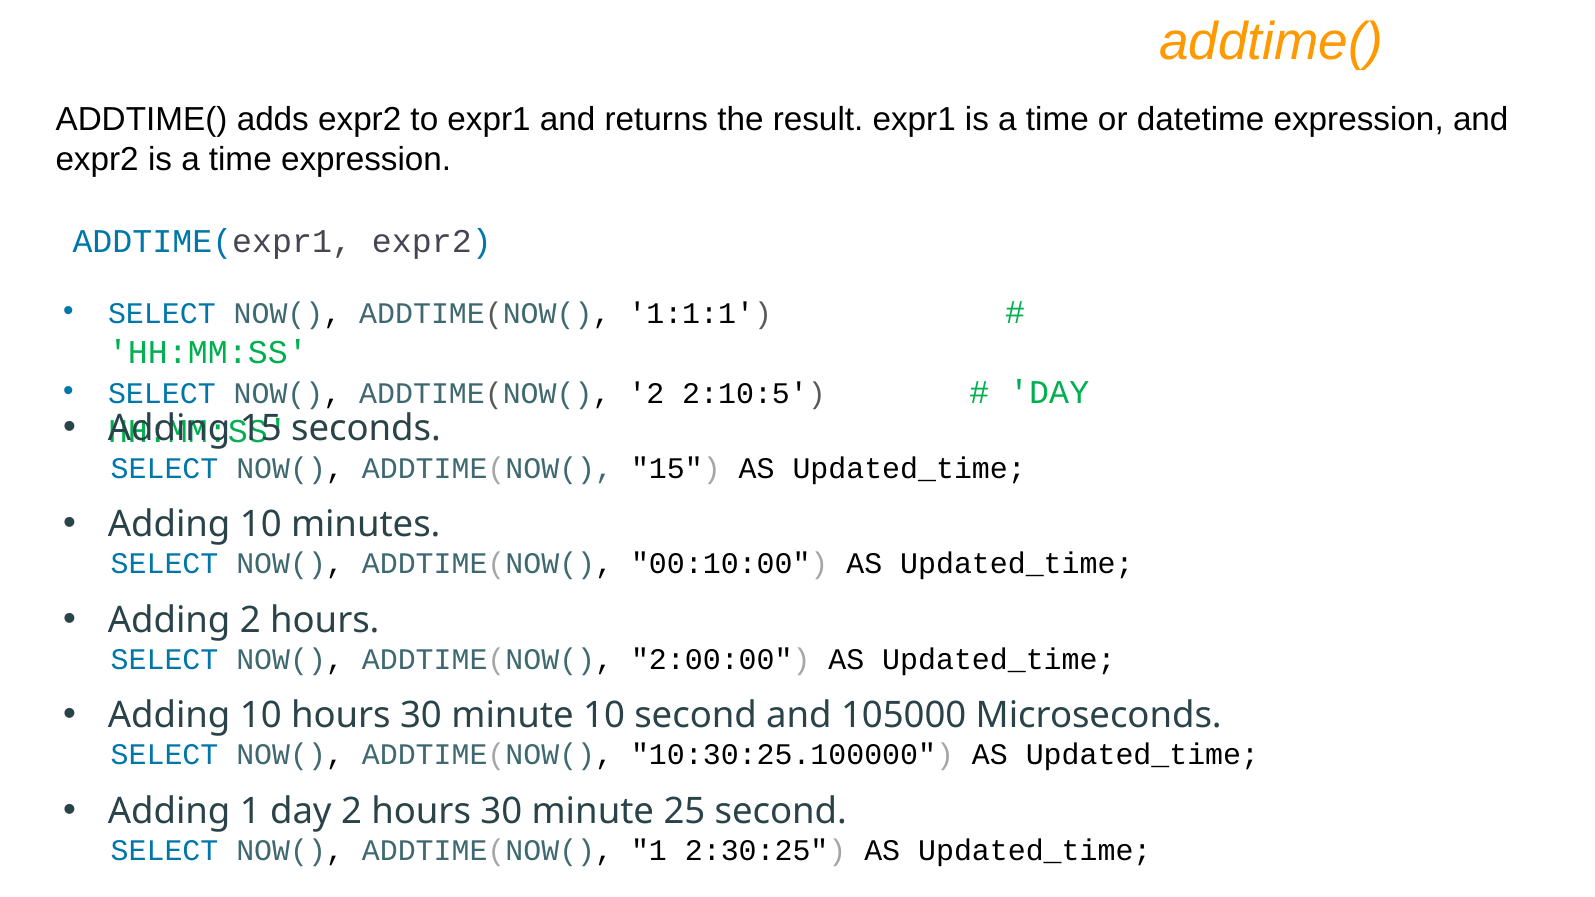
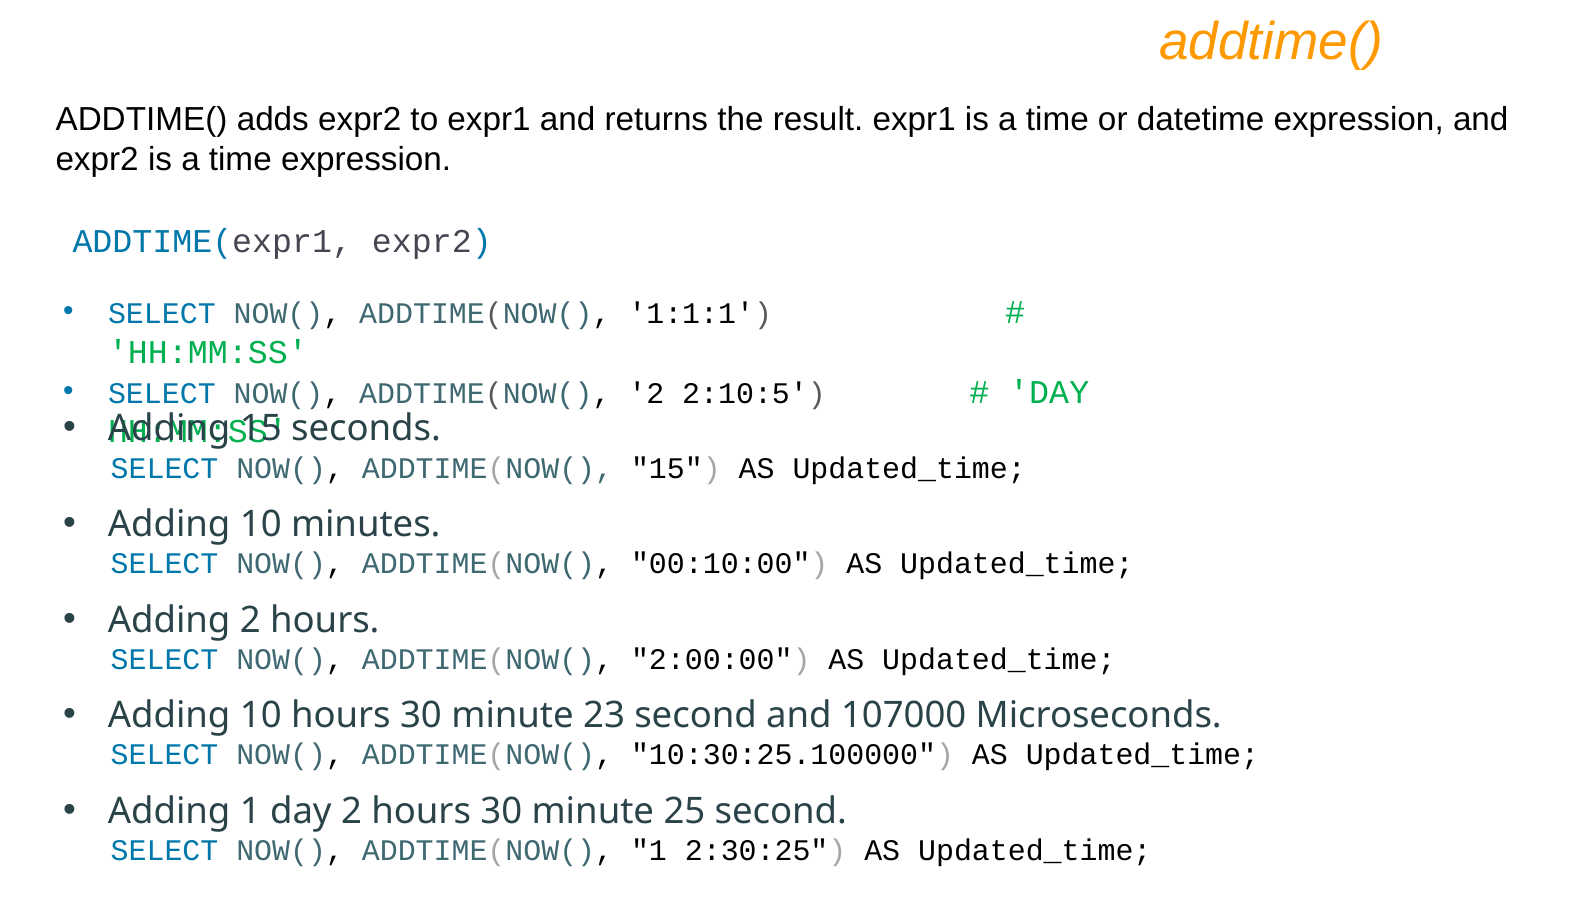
minute 10: 10 -> 23 (604, 716)
105000: 105000 -> 107000 (904, 716)
